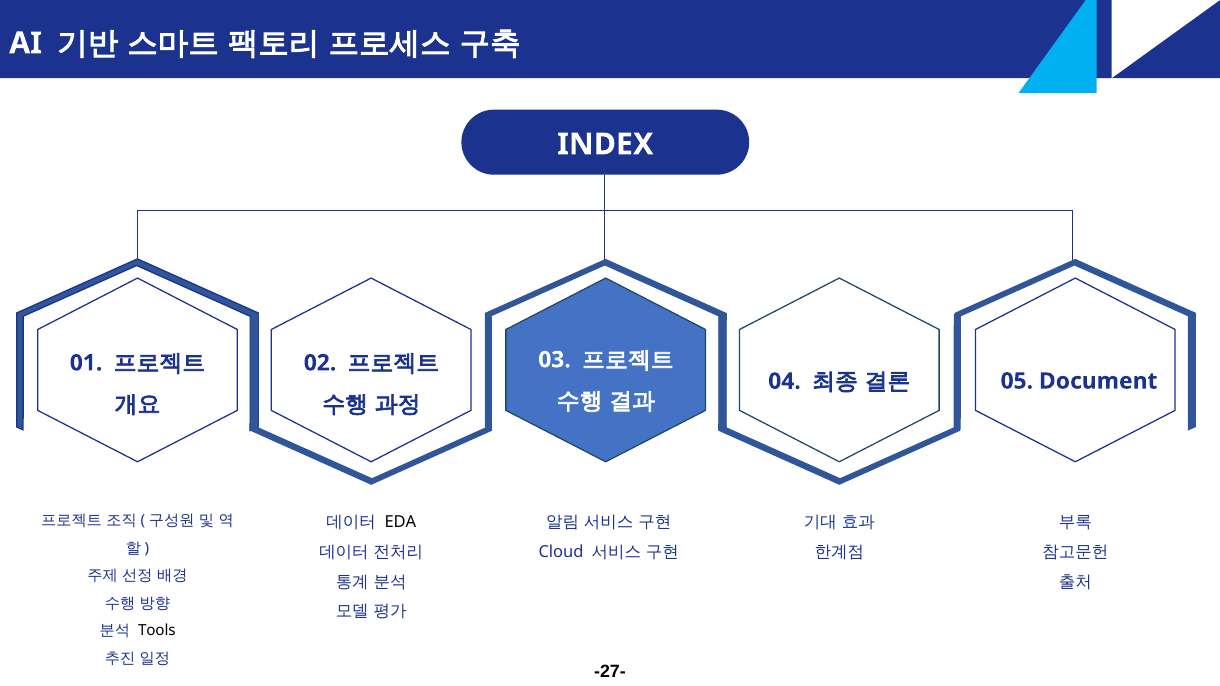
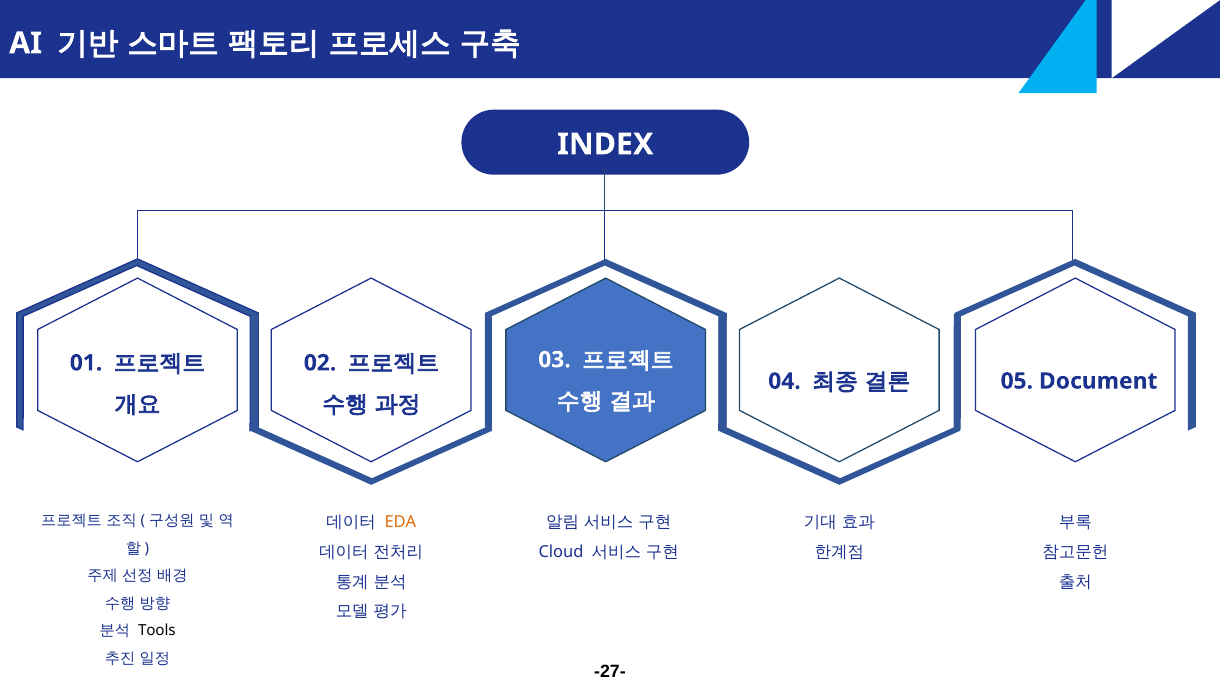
EDA colour: black -> orange (400, 522)
